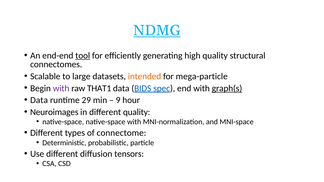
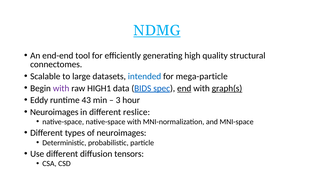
tool underline: present -> none (83, 56)
intended colour: orange -> blue (145, 76)
THAT1: THAT1 -> HIGH1 (99, 88)
end underline: none -> present (184, 88)
Data: Data -> Eddy (39, 100)
29: 29 -> 43 (86, 100)
9: 9 -> 3 (118, 100)
different quality: quality -> reslice (137, 112)
of connectome: connectome -> neuroimages (122, 133)
